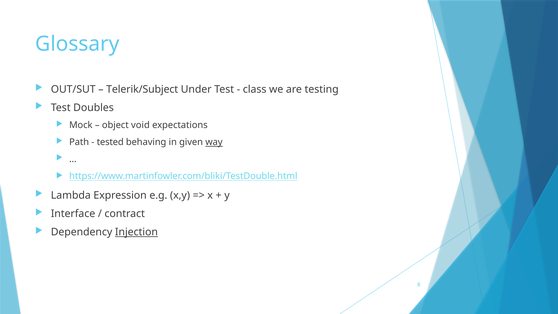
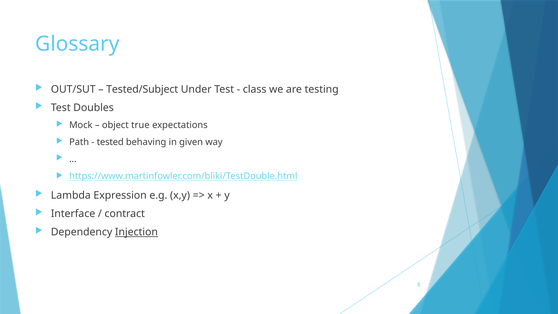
Telerik/Subject: Telerik/Subject -> Tested/Subject (142, 89)
void: void -> true (140, 125)
way underline: present -> none (214, 142)
